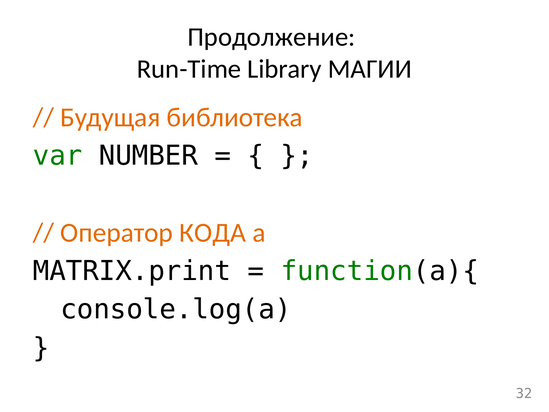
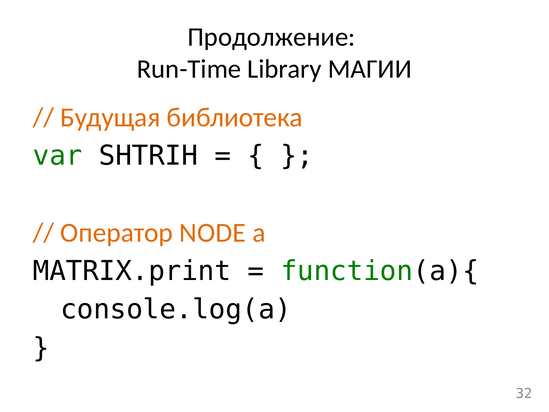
NUMBER: NUMBER -> SHTRIH (148, 156)
КОДА: КОДА -> NODE (213, 233)
